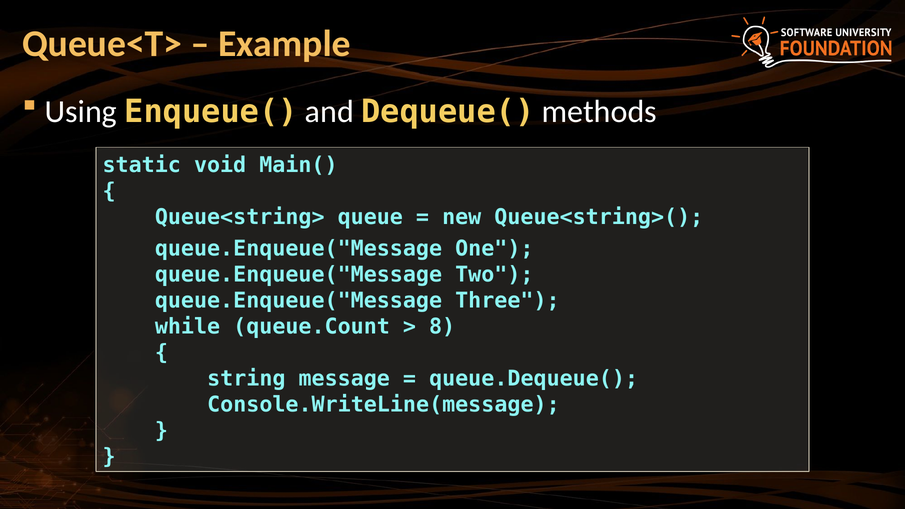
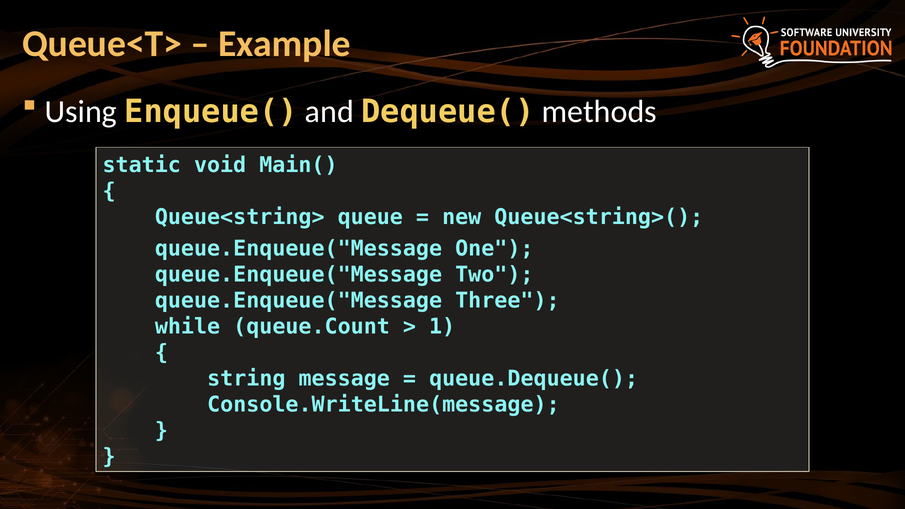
8: 8 -> 1 (442, 327)
